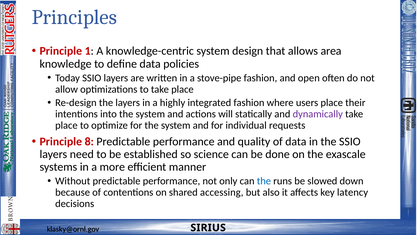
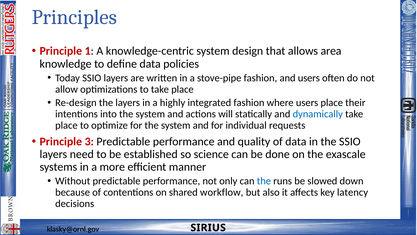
and open: open -> users (309, 78)
dynamically colour: purple -> blue (318, 114)
8: 8 -> 3 (89, 141)
accessing: accessing -> workflow (222, 192)
